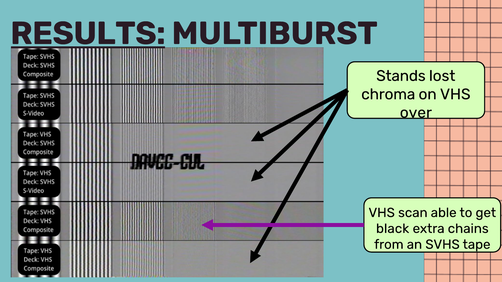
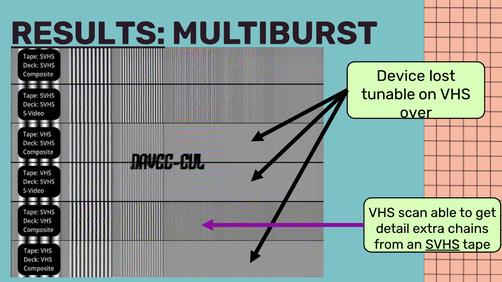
Stands: Stands -> Device (401, 76)
chroma: chroma -> tunable (388, 94)
black: black -> detail (393, 229)
SVHS underline: none -> present (443, 245)
